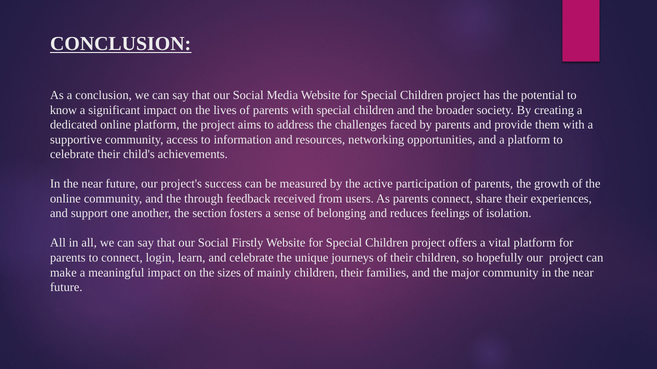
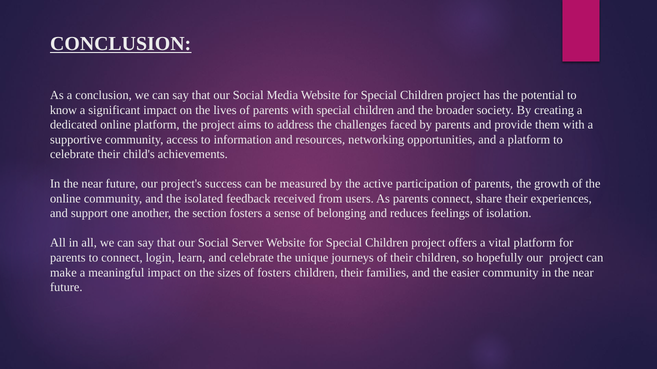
through: through -> isolated (204, 199)
Firstly: Firstly -> Server (248, 243)
of mainly: mainly -> fosters (274, 273)
major: major -> easier (465, 273)
